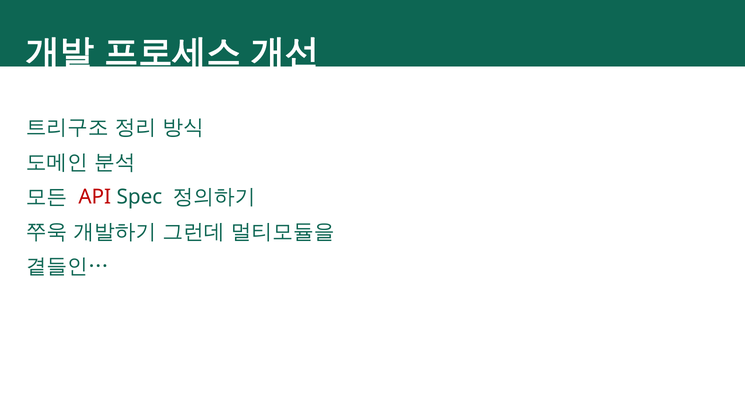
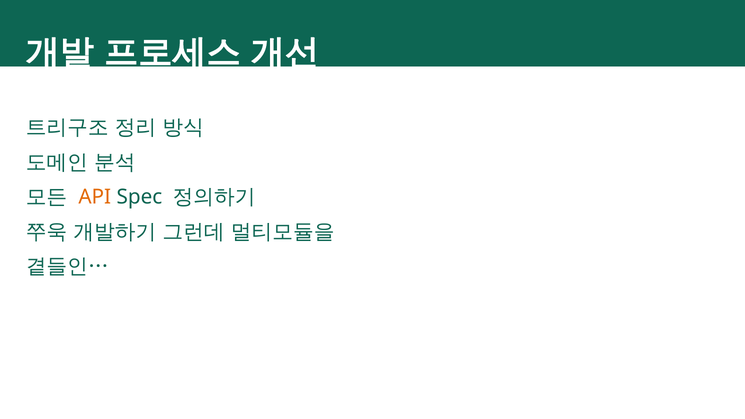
API colour: red -> orange (95, 197)
